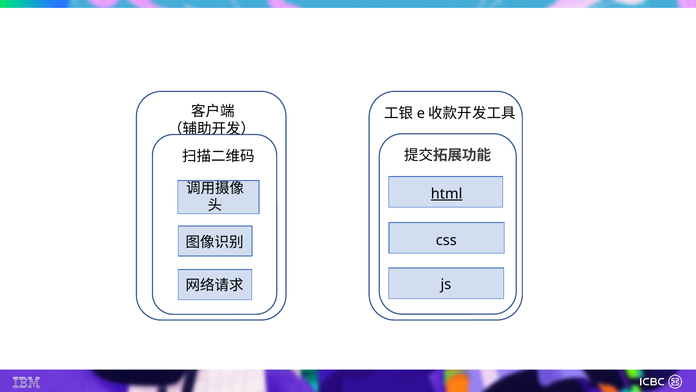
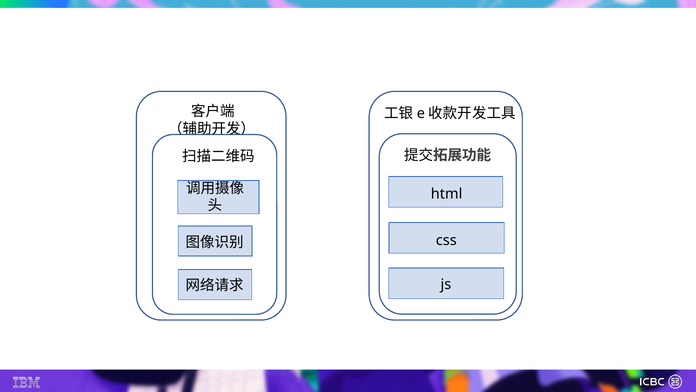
html underline: present -> none (447, 193)
